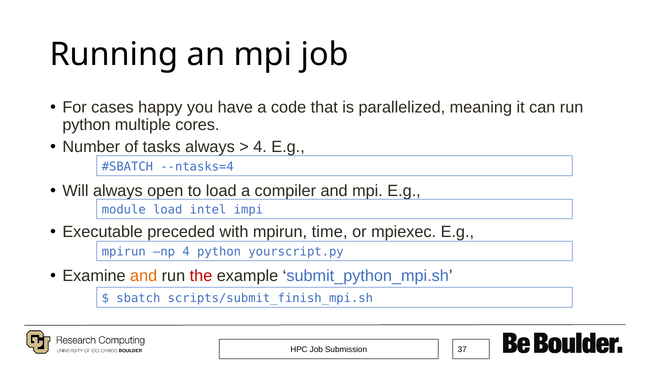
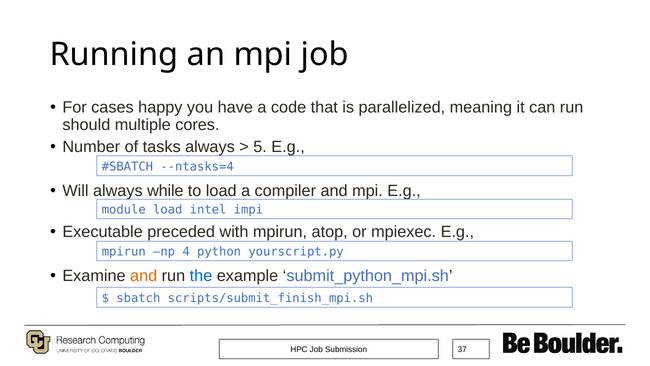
python: python -> should (86, 125)
4: 4 -> 5 (260, 147)
open: open -> while (165, 191)
time: time -> atop (330, 232)
the colour: red -> blue (201, 276)
